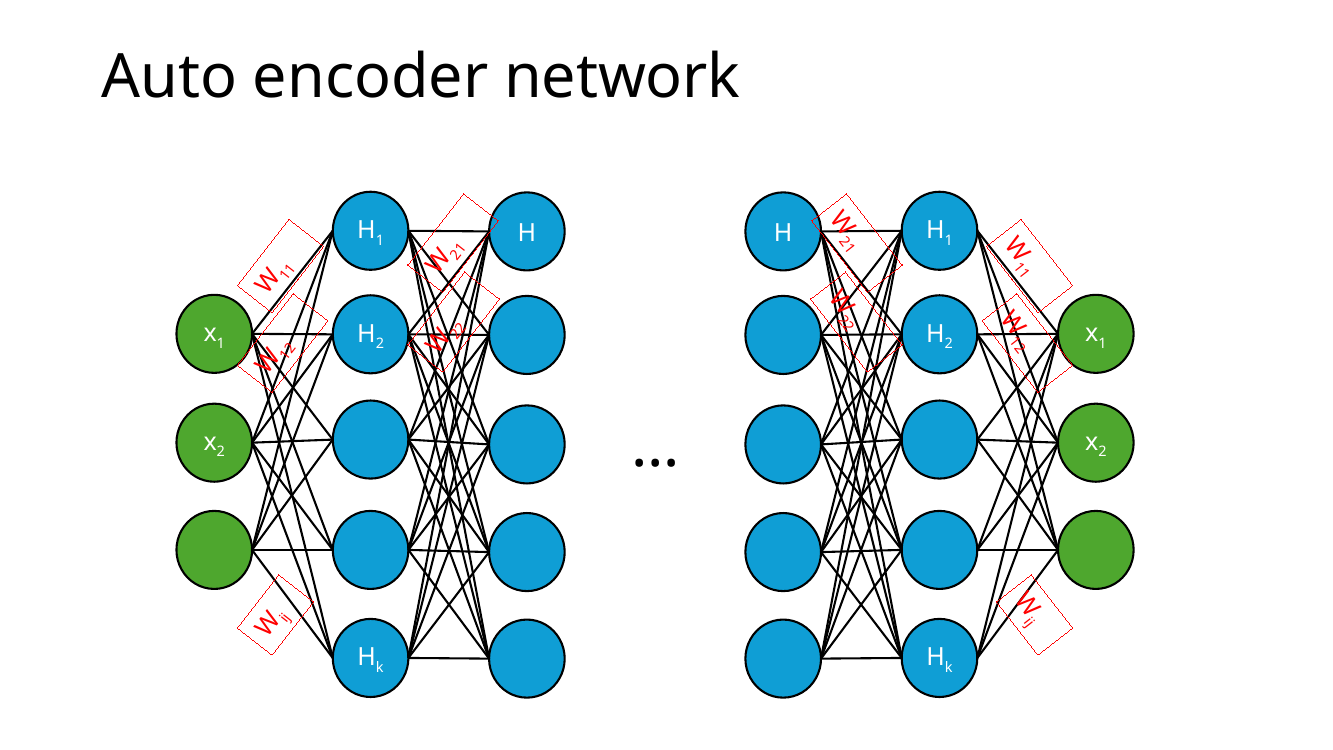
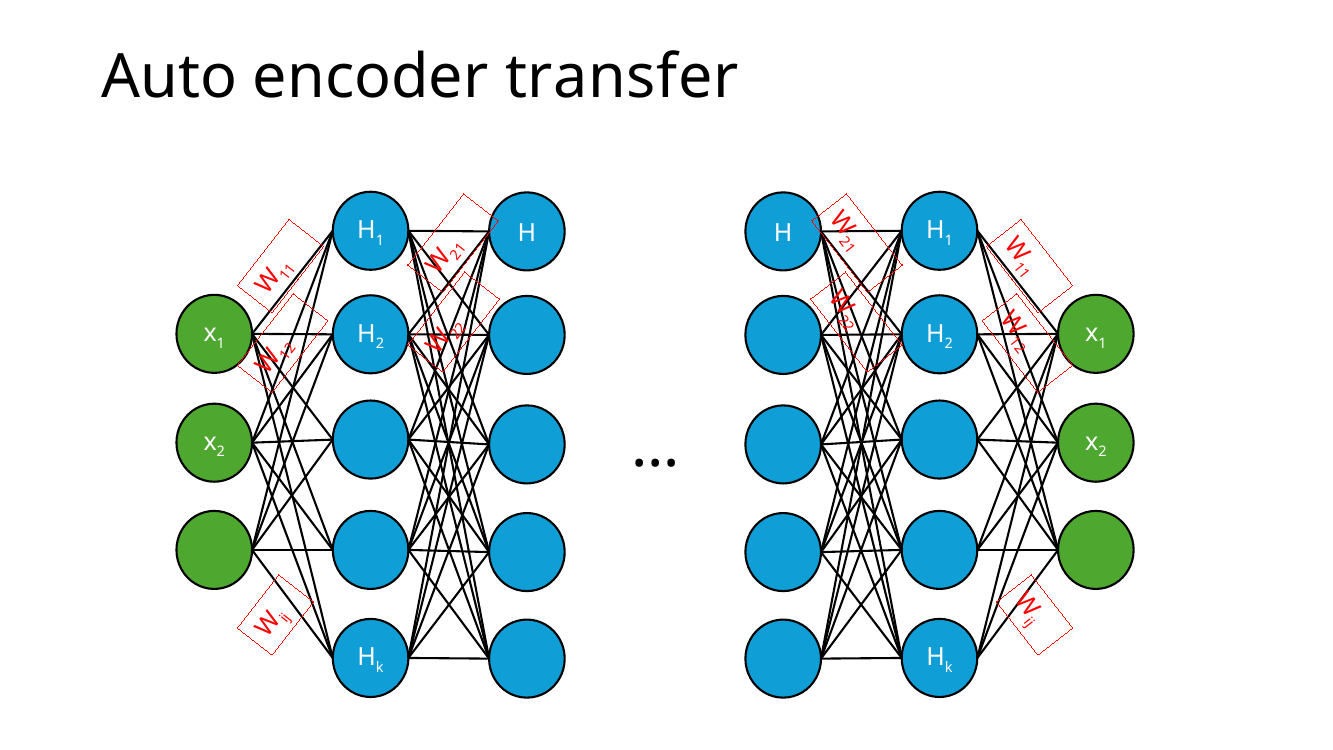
network: network -> transfer (622, 77)
